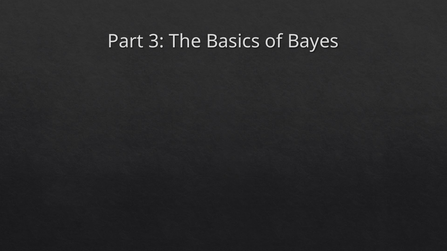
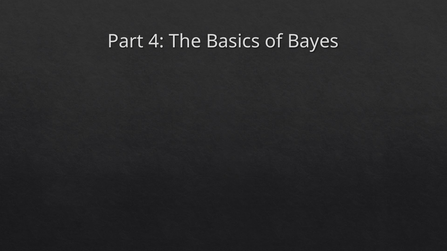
3: 3 -> 4 (156, 41)
